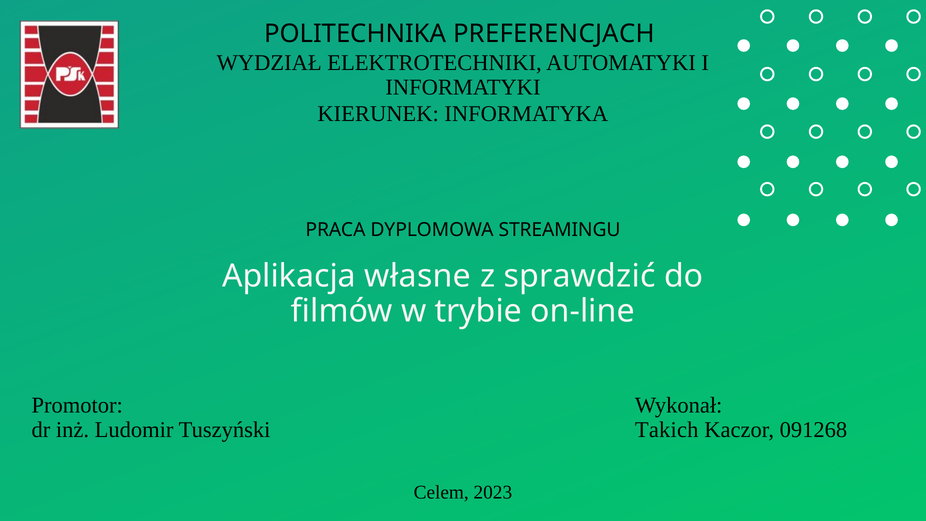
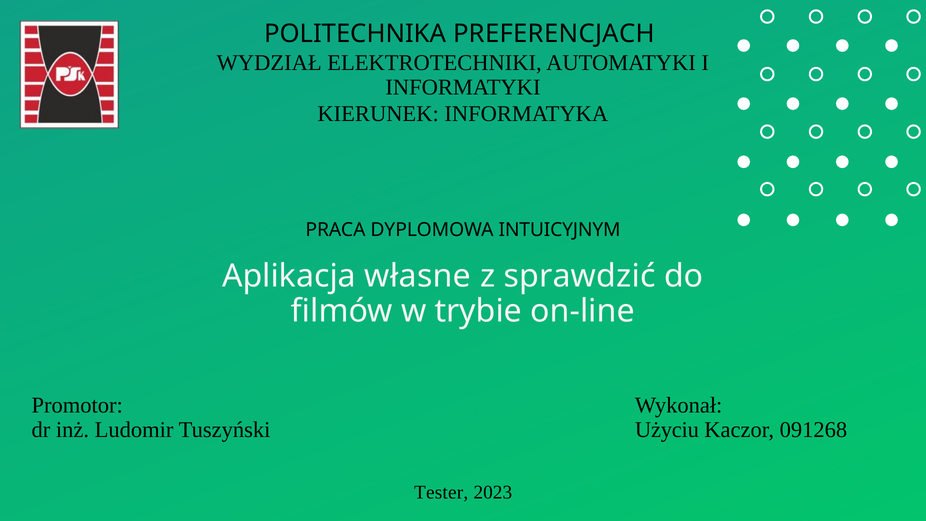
STREAMINGU: STREAMINGU -> INTUICYJNYM (560, 230)
Takich: Takich -> Użyciu (667, 430)
Celem: Celem -> Tester (441, 492)
